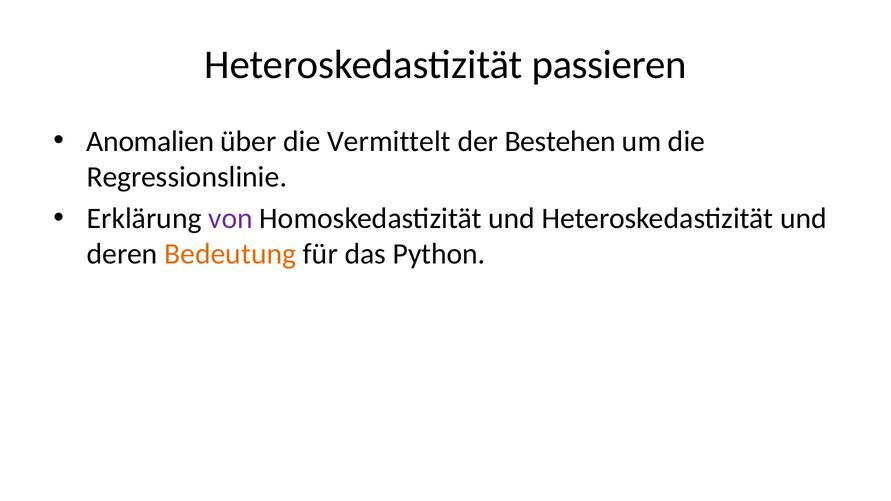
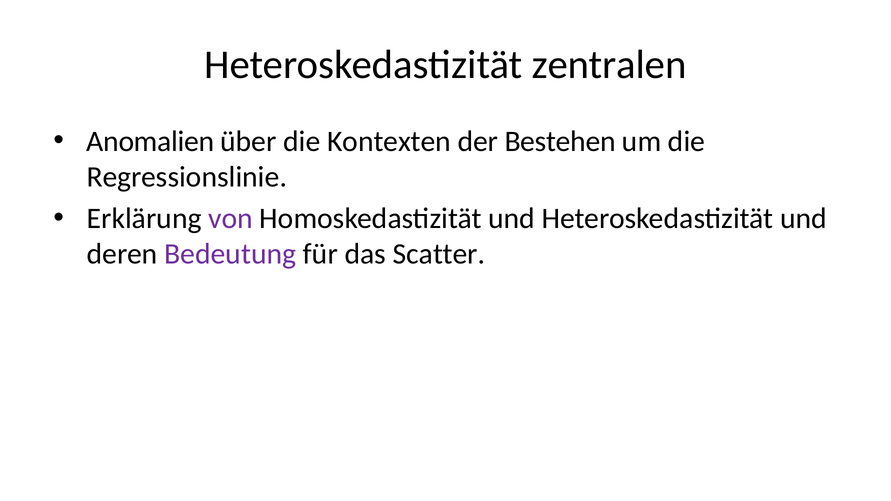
passieren: passieren -> zentralen (609, 65)
Vermittelt: Vermittelt -> Kontexten (389, 141)
Bedeutung colour: orange -> purple (230, 254)
Python: Python -> Scatter (439, 254)
